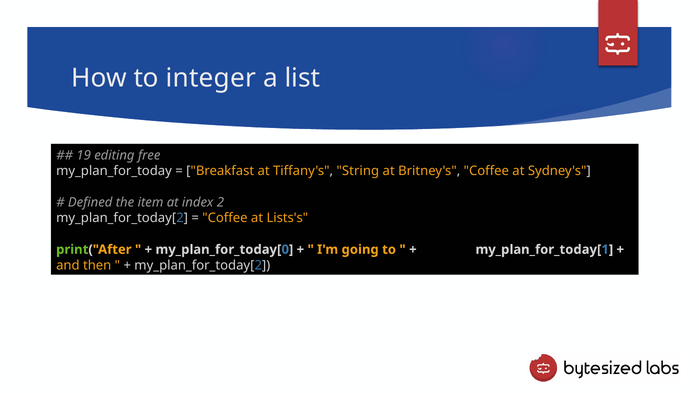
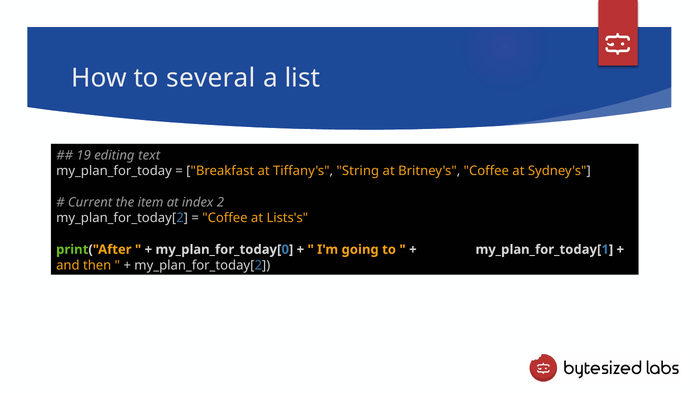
integer: integer -> several (211, 78)
free: free -> text (149, 155)
Defined: Defined -> Current (90, 202)
